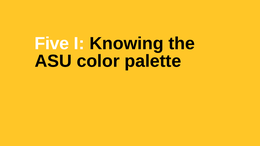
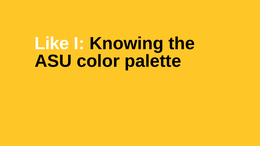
Five: Five -> Like (52, 44)
